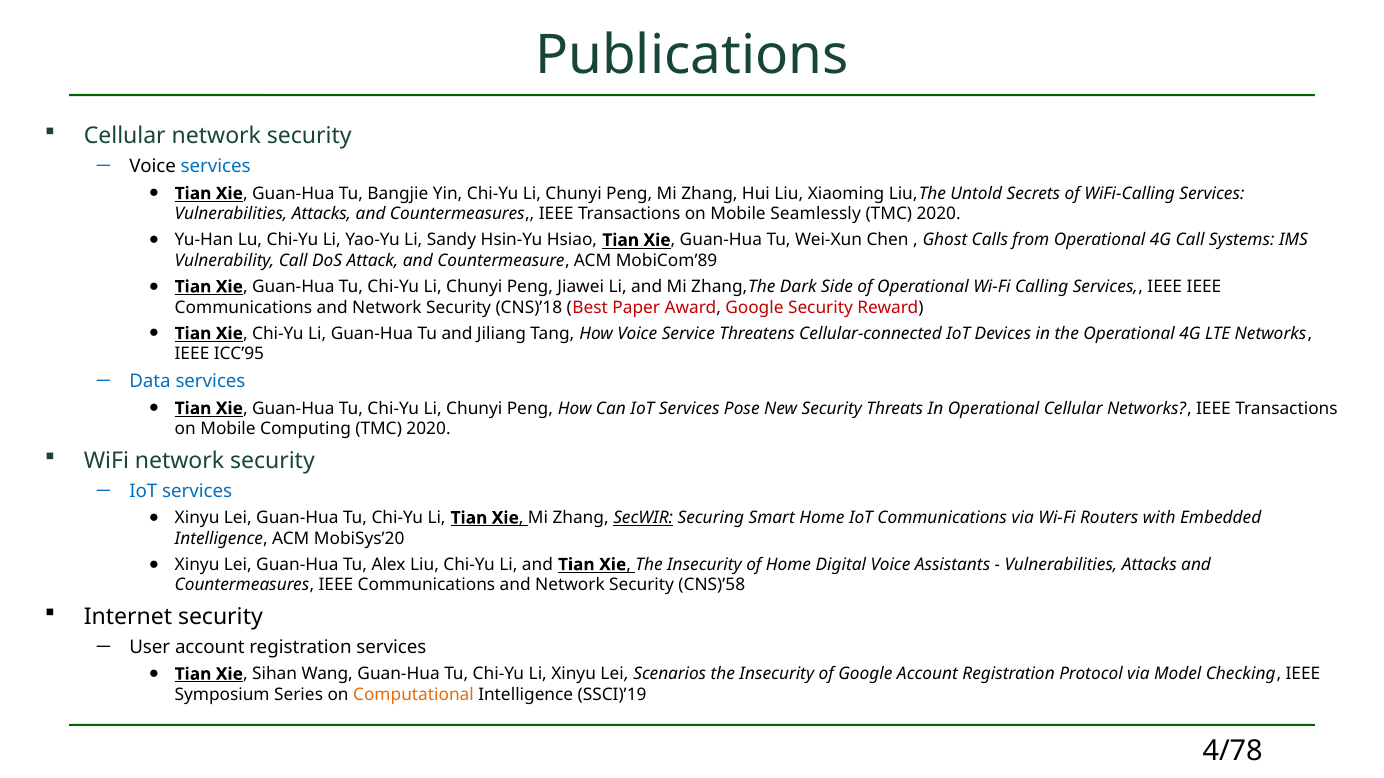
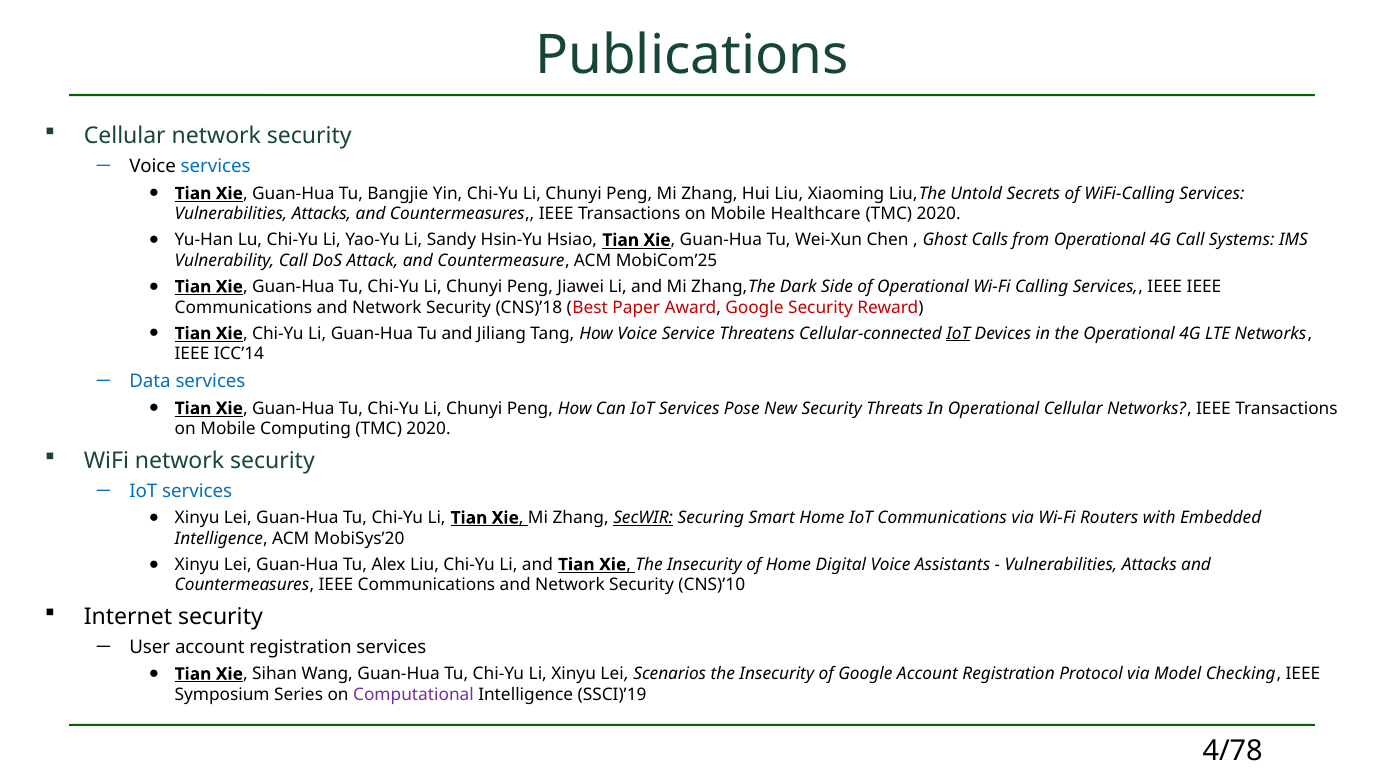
Seamlessly: Seamlessly -> Healthcare (816, 214)
MobiCom’89: MobiCom’89 -> MobiCom’25 (667, 261)
IoT underline: none -> present (958, 334)
ICC’95: ICC’95 -> ICC’14 (239, 354)
CNS)’58: CNS)’58 -> CNS)’10 (712, 586)
Computational colour: orange -> purple (413, 695)
